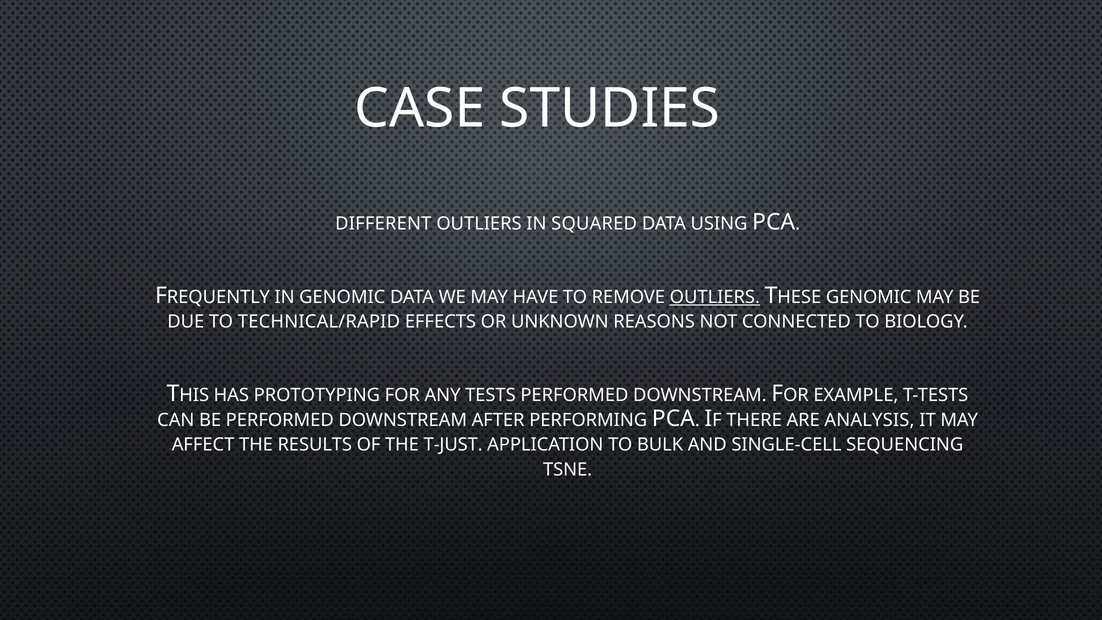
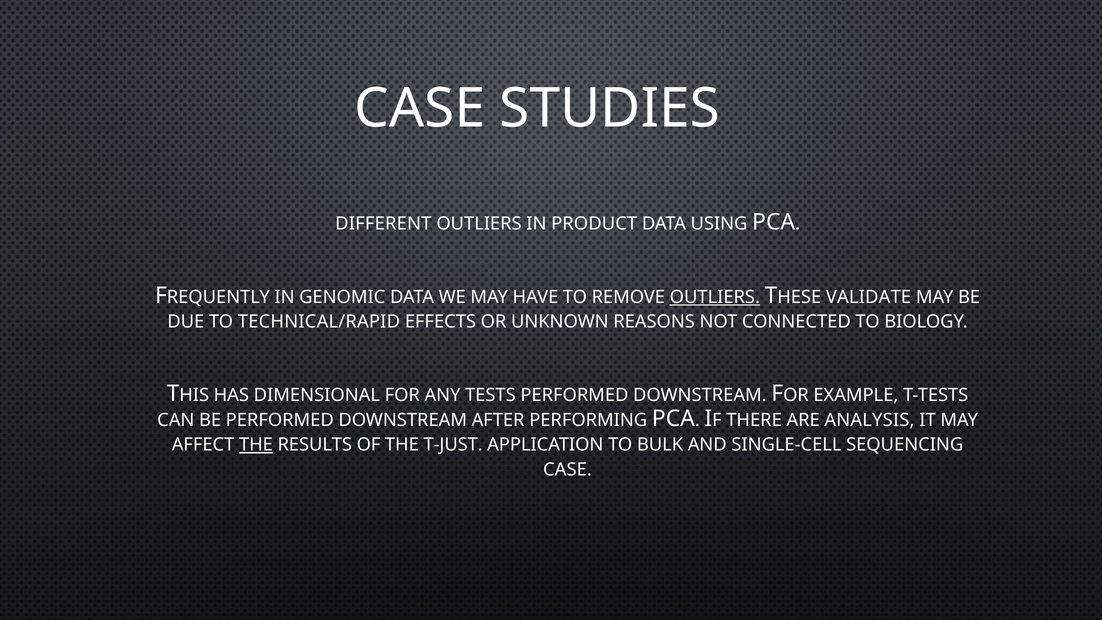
SQUARED: SQUARED -> PRODUCT (594, 224)
GENOMIC: GENOMIC -> VALIDATE (869, 297)
PROTOTYPING: PROTOTYPING -> DIMENSIONAL (317, 395)
THE underline: none -> present (256, 445)
TSNE: TSNE -> CASE (567, 469)
